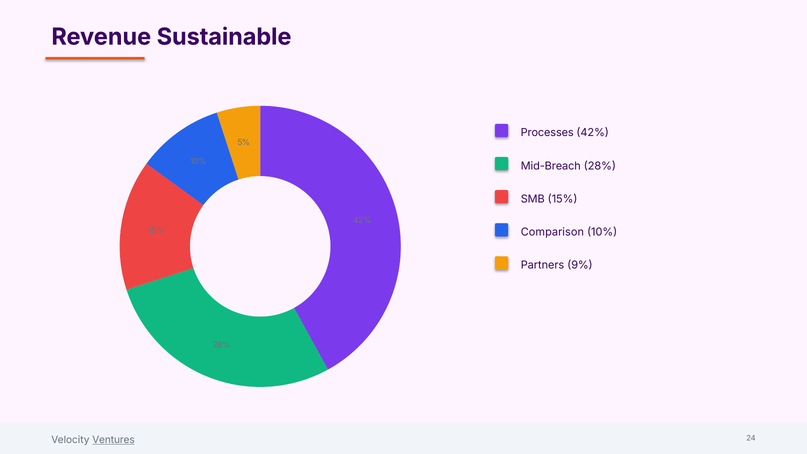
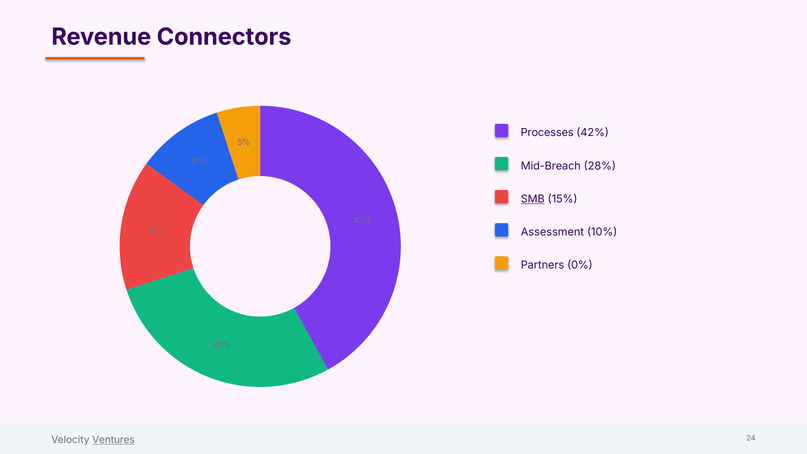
Sustainable: Sustainable -> Connectors (224, 37)
SMB underline: none -> present (533, 199)
Comparison: Comparison -> Assessment (552, 232)
9%: 9% -> 0% (580, 265)
